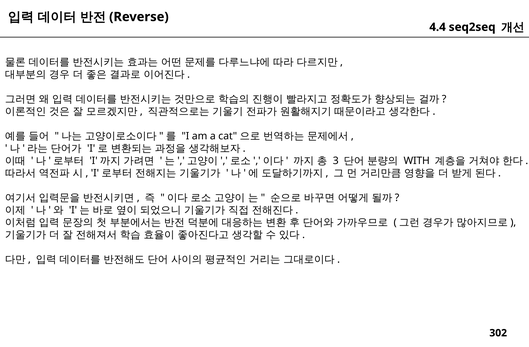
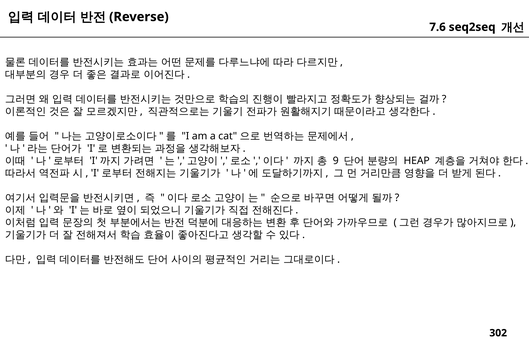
4.4: 4.4 -> 7.6 (438, 27)
3: 3 -> 9 (336, 161)
WITH: WITH -> HEAP (417, 161)
